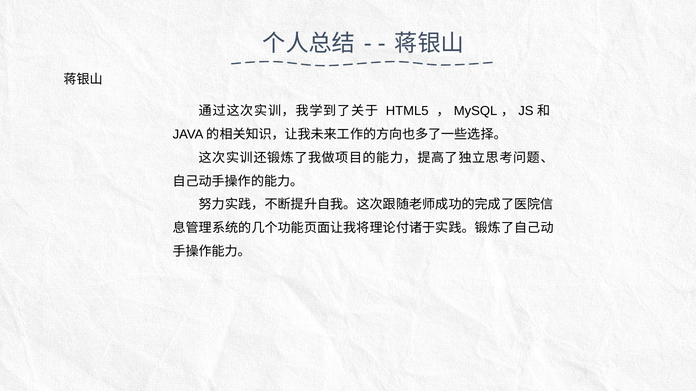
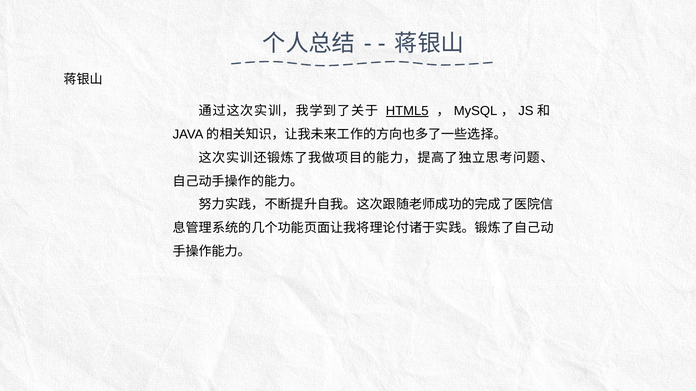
HTML5 underline: none -> present (407, 111)
